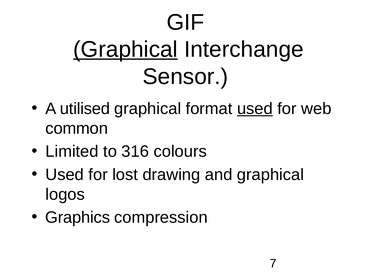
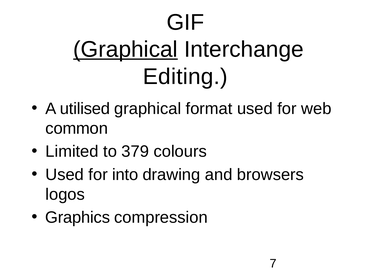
Sensor: Sensor -> Editing (185, 77)
used underline: present -> none (255, 109)
316: 316 -> 379 (135, 152)
lost: lost -> into (125, 175)
and graphical: graphical -> browsers (270, 175)
